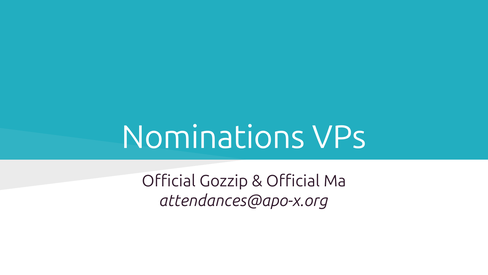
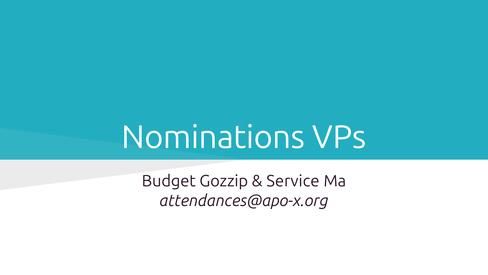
Official: Official -> Budget (169, 181)
Official: Official -> Service (293, 181)
